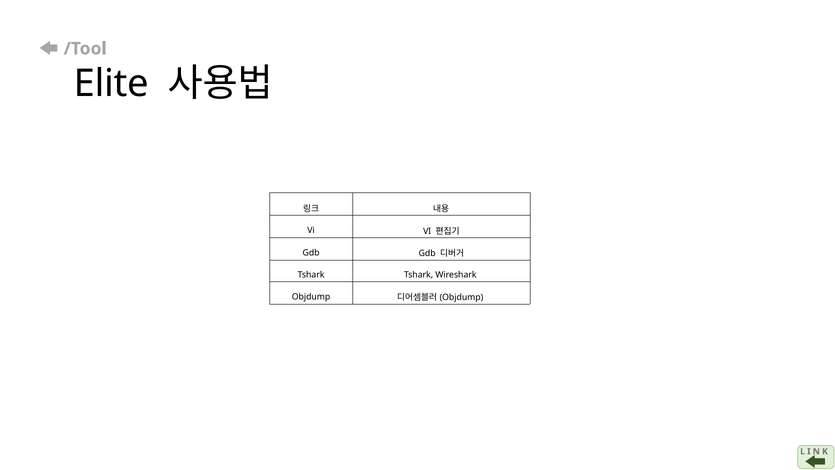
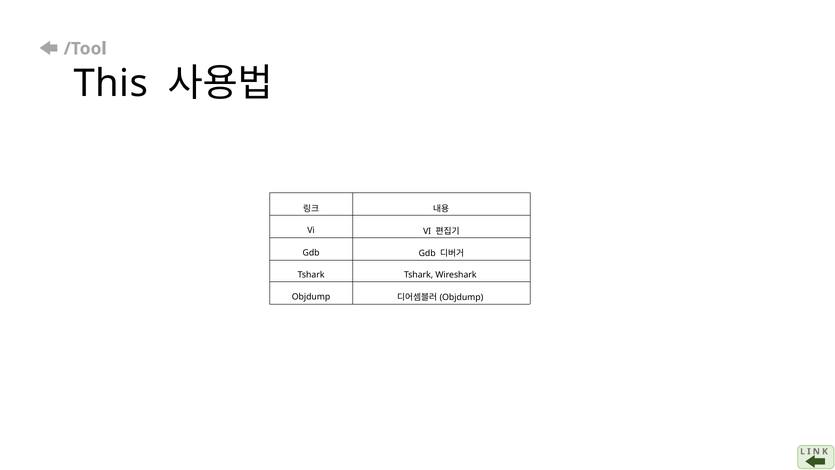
Elite: Elite -> This (111, 84)
